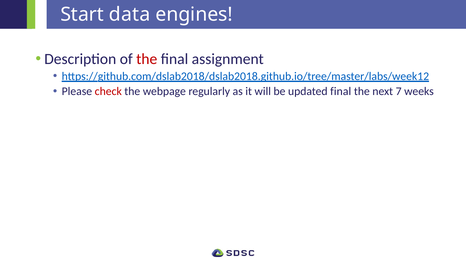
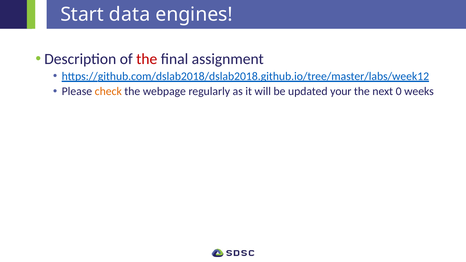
check colour: red -> orange (108, 91)
updated final: final -> your (341, 91)
7: 7 -> 0 (399, 91)
